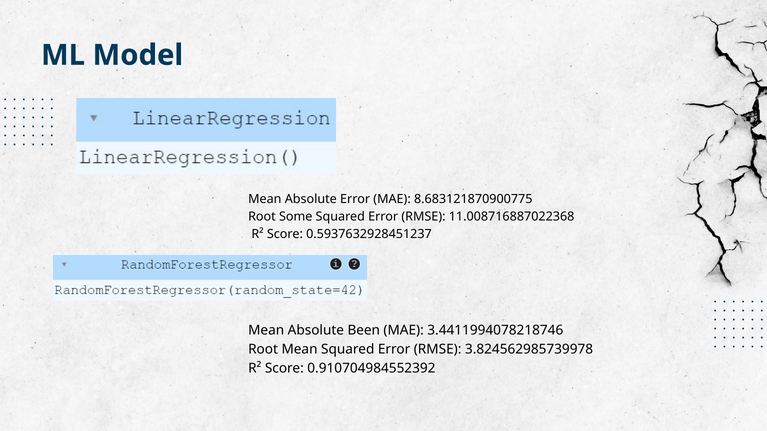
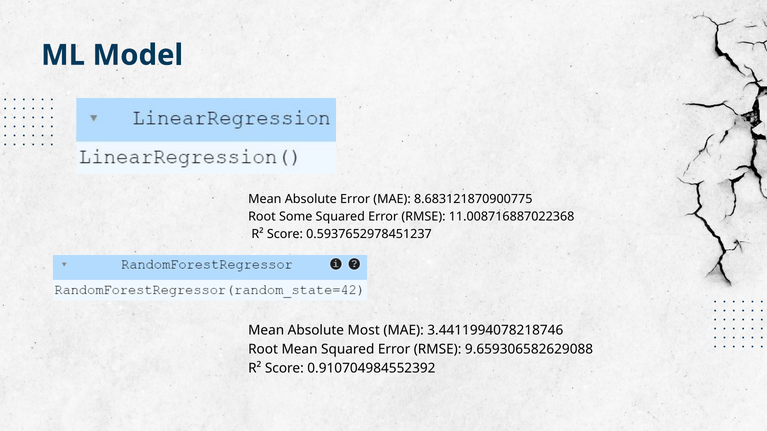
0.5937632928451237: 0.5937632928451237 -> 0.5937652978451237 (369, 235)
Been: Been -> Most (364, 330)
3.824562985739978: 3.824562985739978 -> 9.659306582629088 (529, 350)
